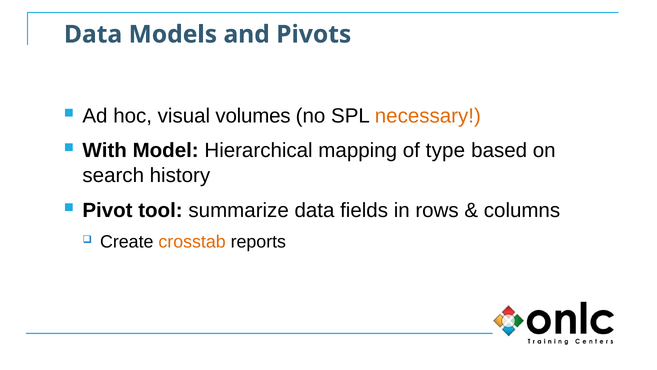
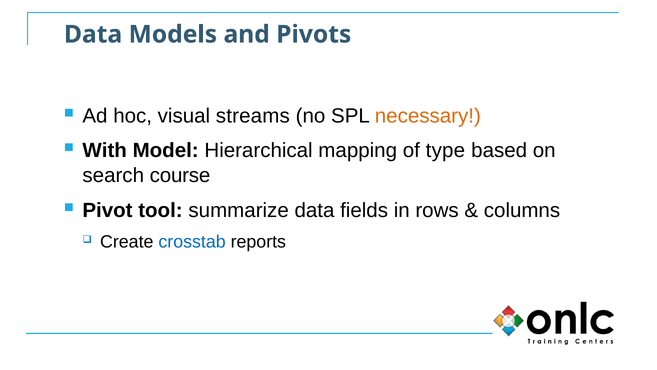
volumes: volumes -> streams (253, 116)
history: history -> course (180, 175)
crosstab colour: orange -> blue (192, 242)
